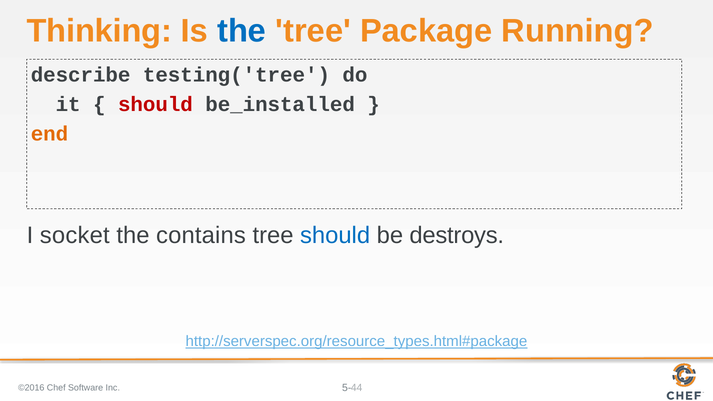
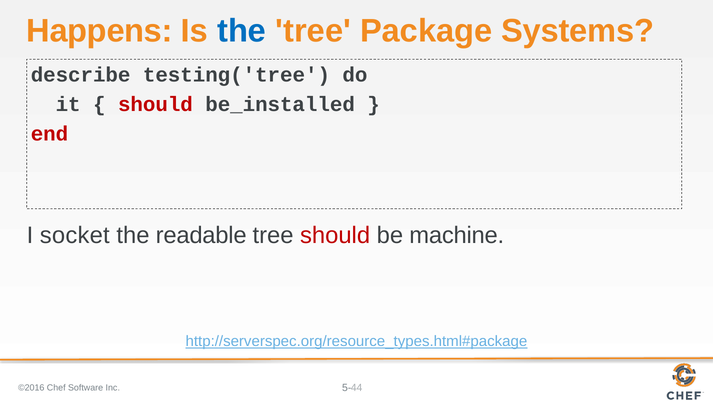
Thinking: Thinking -> Happens (99, 31)
Running: Running -> Systems (578, 31)
end colour: orange -> red (49, 134)
contains: contains -> readable (201, 235)
should colour: blue -> red (335, 235)
destroys: destroys -> machine (457, 235)
